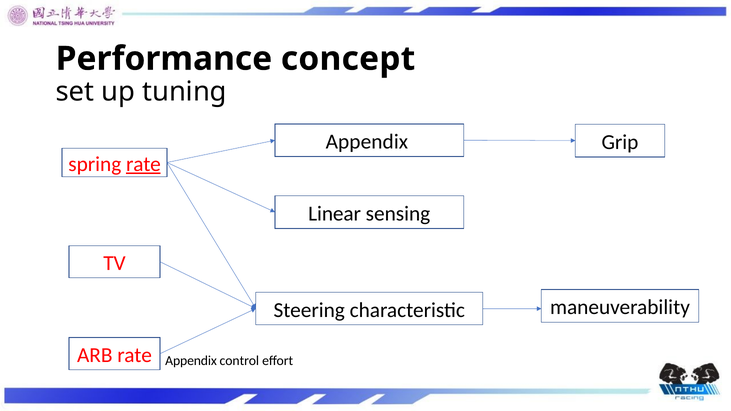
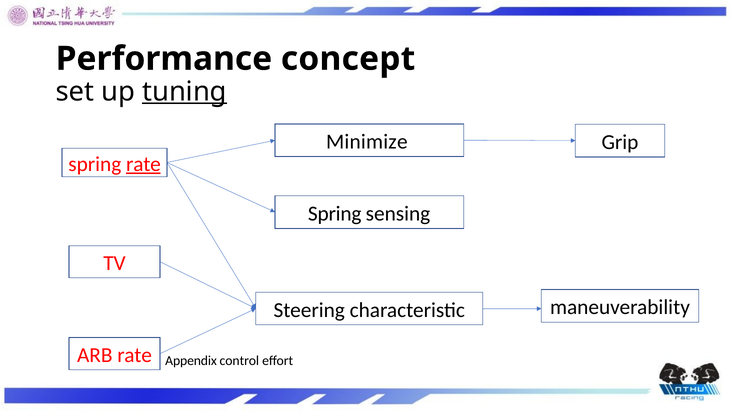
tuning underline: none -> present (185, 92)
Appendix: Appendix -> Minimize (367, 142)
Linear: Linear -> Spring (335, 214)
